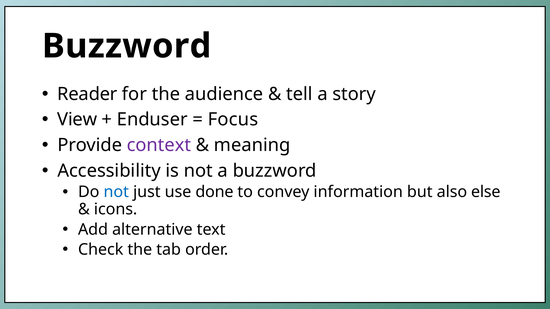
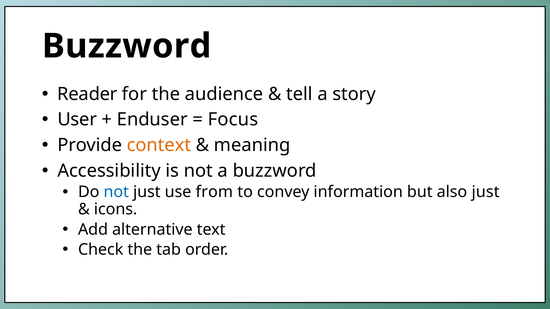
View: View -> User (77, 120)
context colour: purple -> orange (159, 145)
done: done -> from (214, 192)
also else: else -> just (486, 192)
